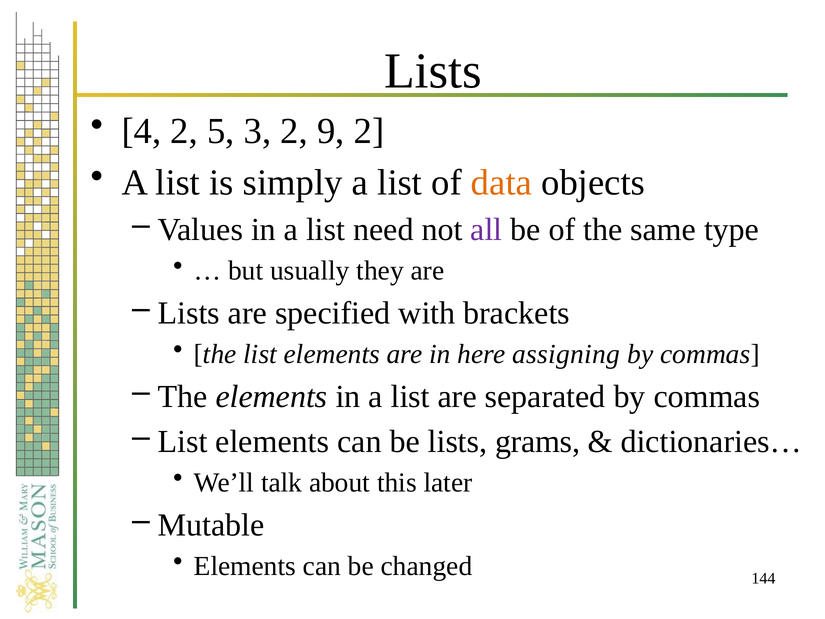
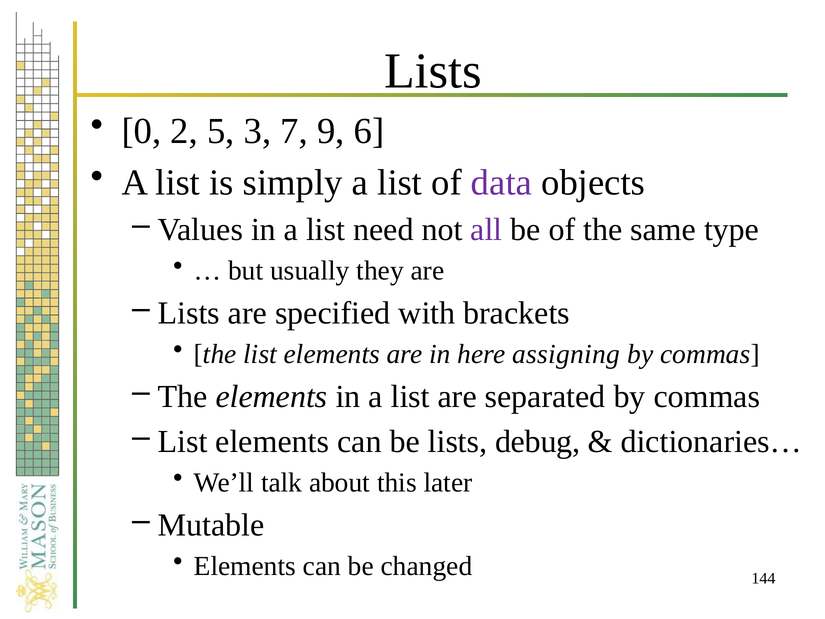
4: 4 -> 0 (142, 131)
3 2: 2 -> 7 (294, 131)
9 2: 2 -> 6 (369, 131)
data colour: orange -> purple (501, 182)
grams: grams -> debug (538, 442)
